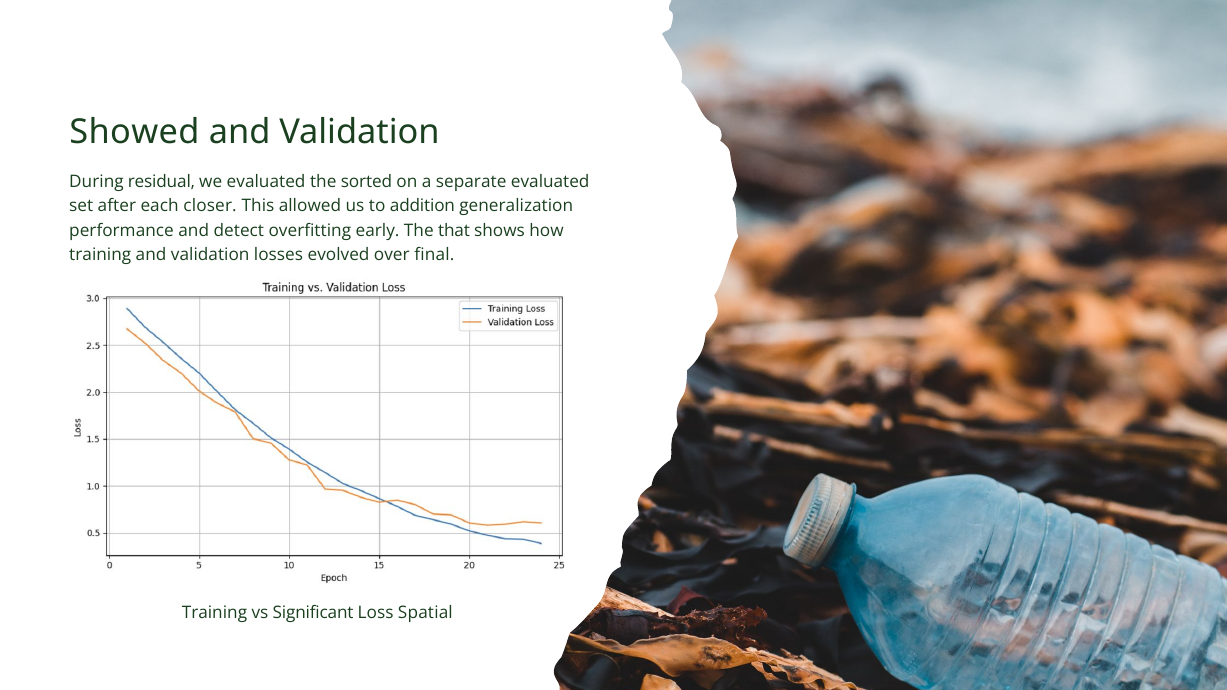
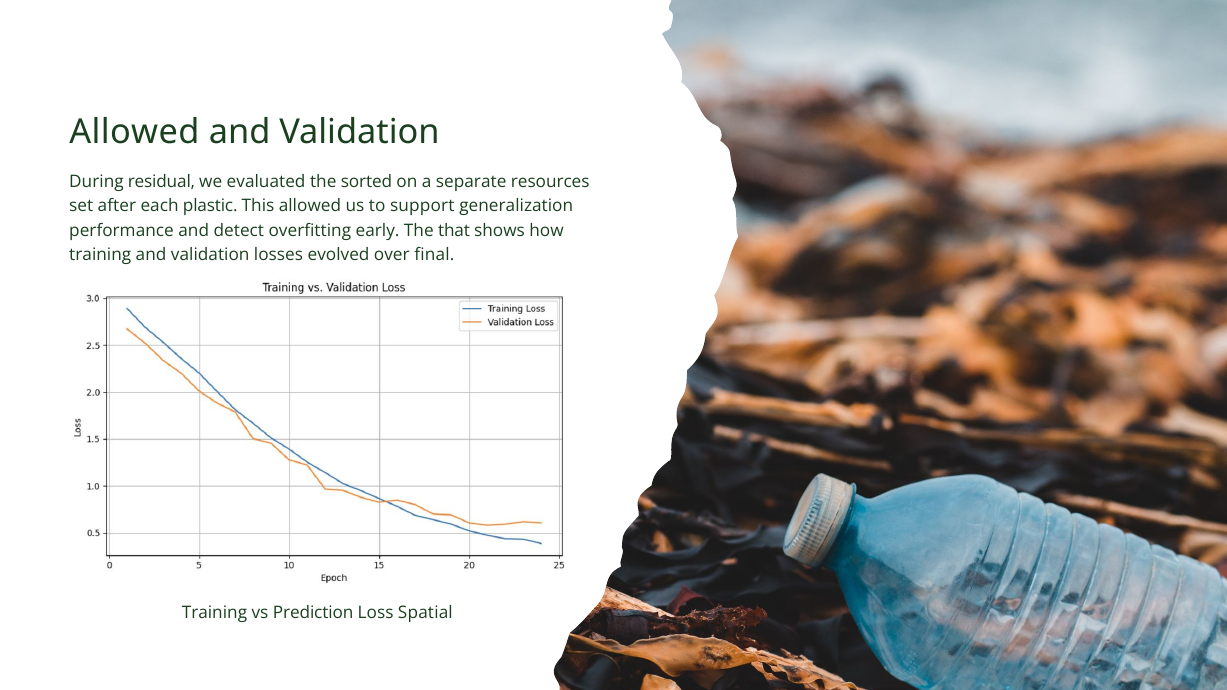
Showed: Showed -> Allowed (134, 132)
separate evaluated: evaluated -> resources (550, 182)
closer: closer -> plastic (210, 206)
addition: addition -> support (422, 206)
Significant: Significant -> Prediction (313, 613)
